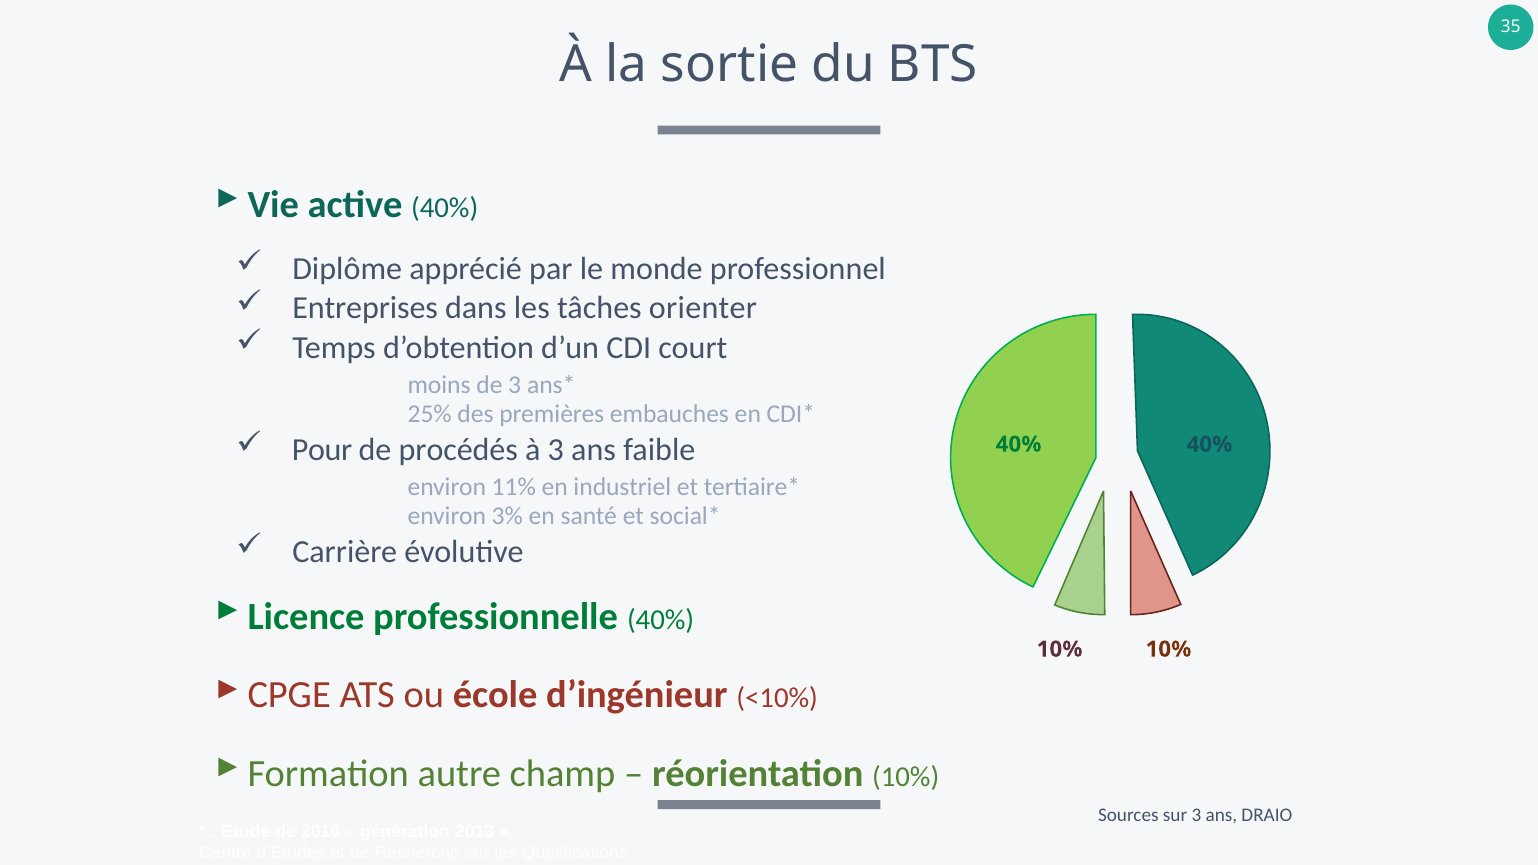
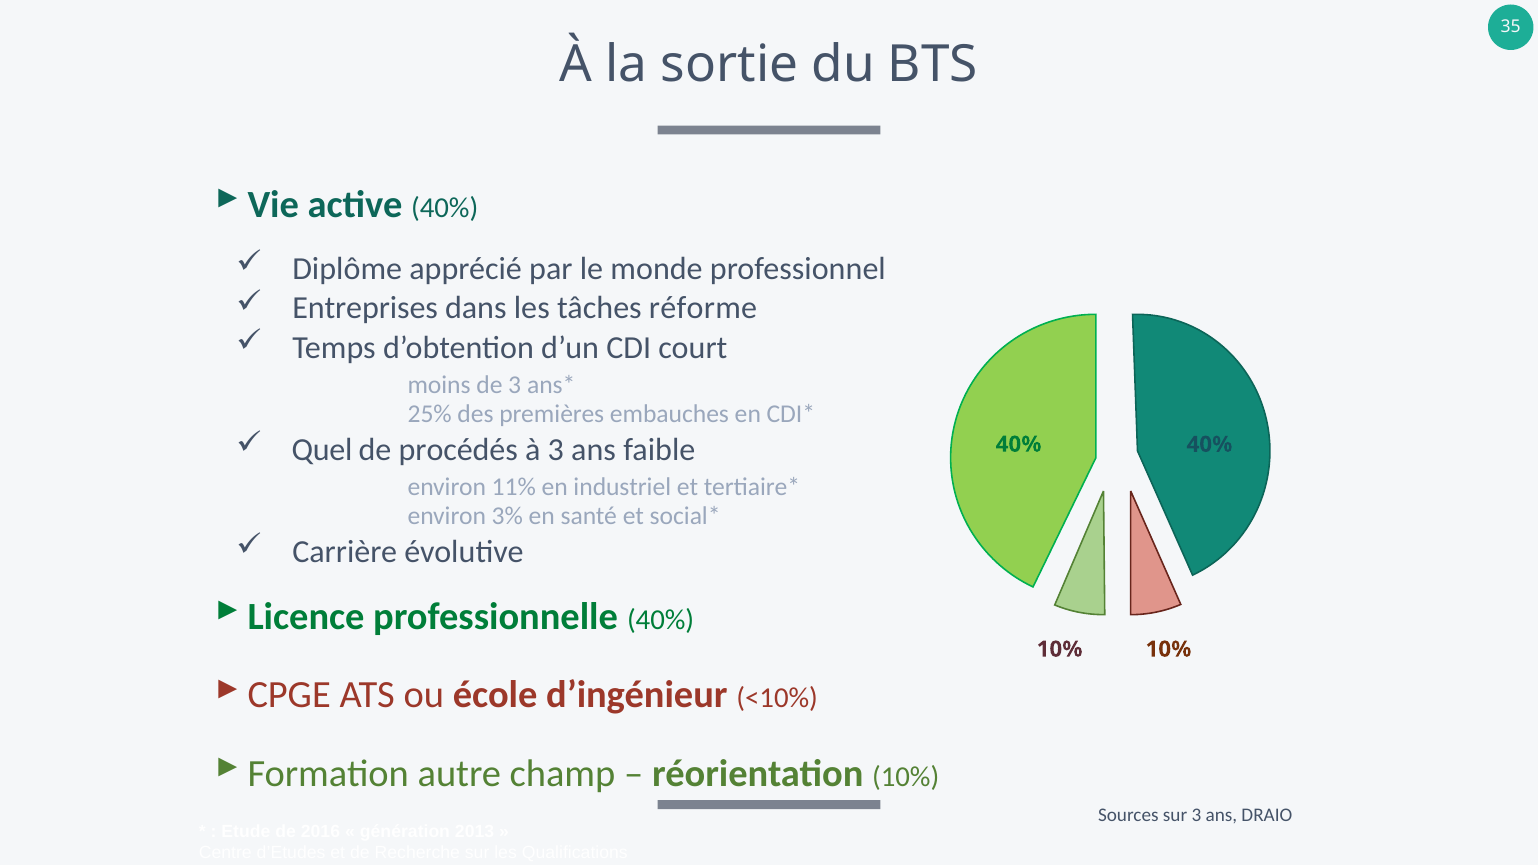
orienter: orienter -> réforme (703, 308)
Pour: Pour -> Quel (322, 450)
